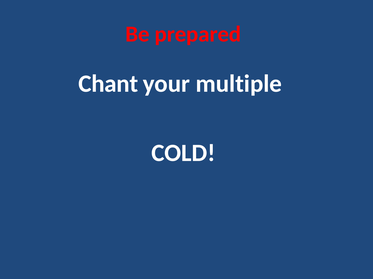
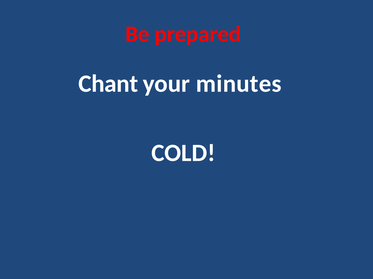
multiple: multiple -> minutes (239, 84)
